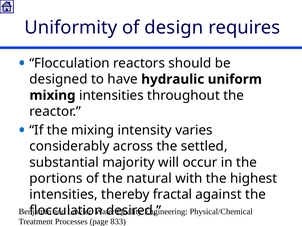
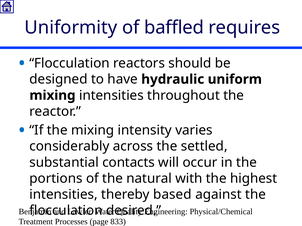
design: design -> baffled (174, 28)
majority: majority -> contacts (129, 163)
fractal: fractal -> based (172, 195)
